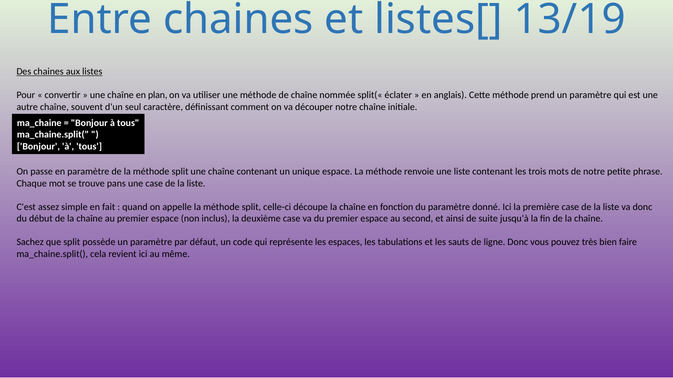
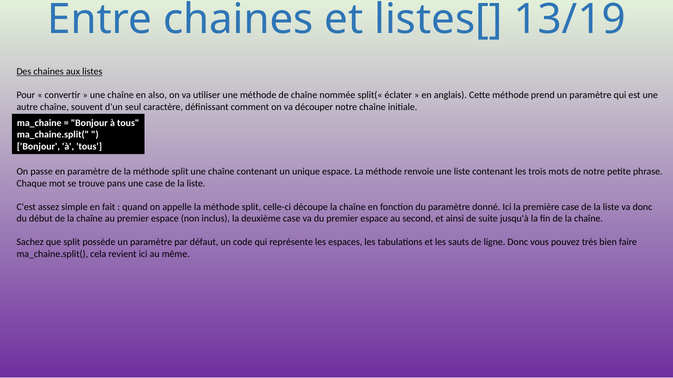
plan: plan -> also (158, 95)
